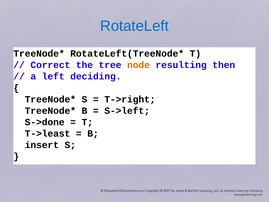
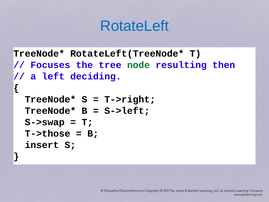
Correct: Correct -> Focuses (50, 65)
node colour: orange -> green (138, 65)
S->done: S->done -> S->swap (45, 122)
T->least: T->least -> T->those (48, 133)
